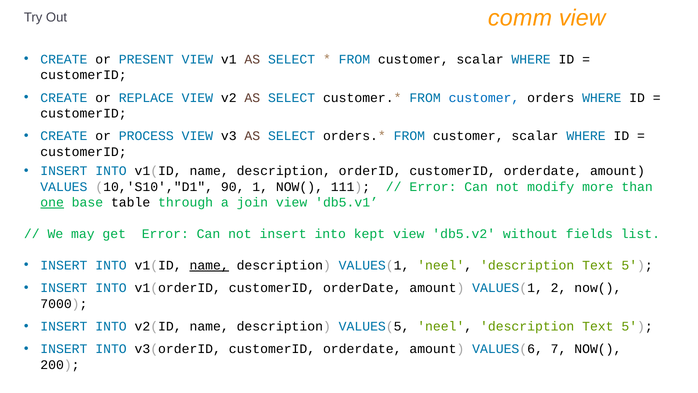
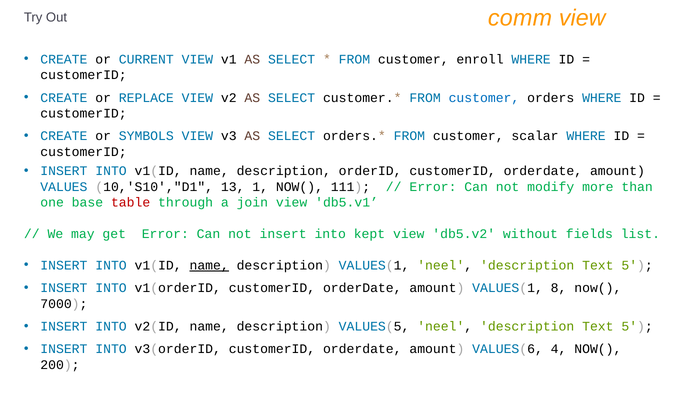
PRESENT: PRESENT -> CURRENT (146, 59)
scalar: scalar -> enroll (480, 59)
PROCESS: PROCESS -> SYMBOLS (146, 136)
90: 90 -> 13 (233, 187)
one underline: present -> none (52, 202)
table colour: black -> red (131, 202)
2: 2 -> 8 (559, 288)
7: 7 -> 4 (559, 349)
